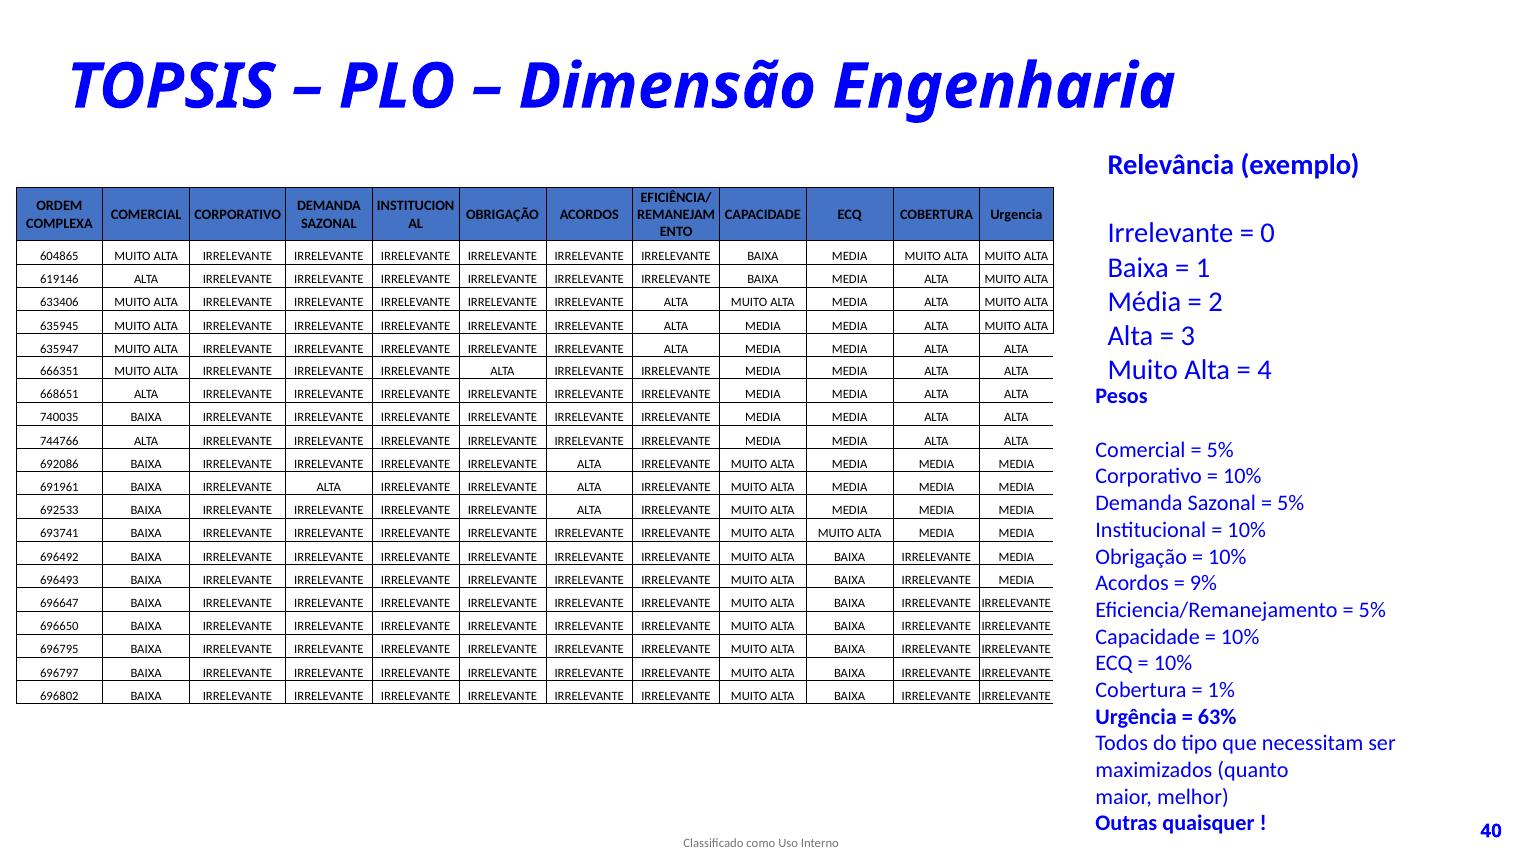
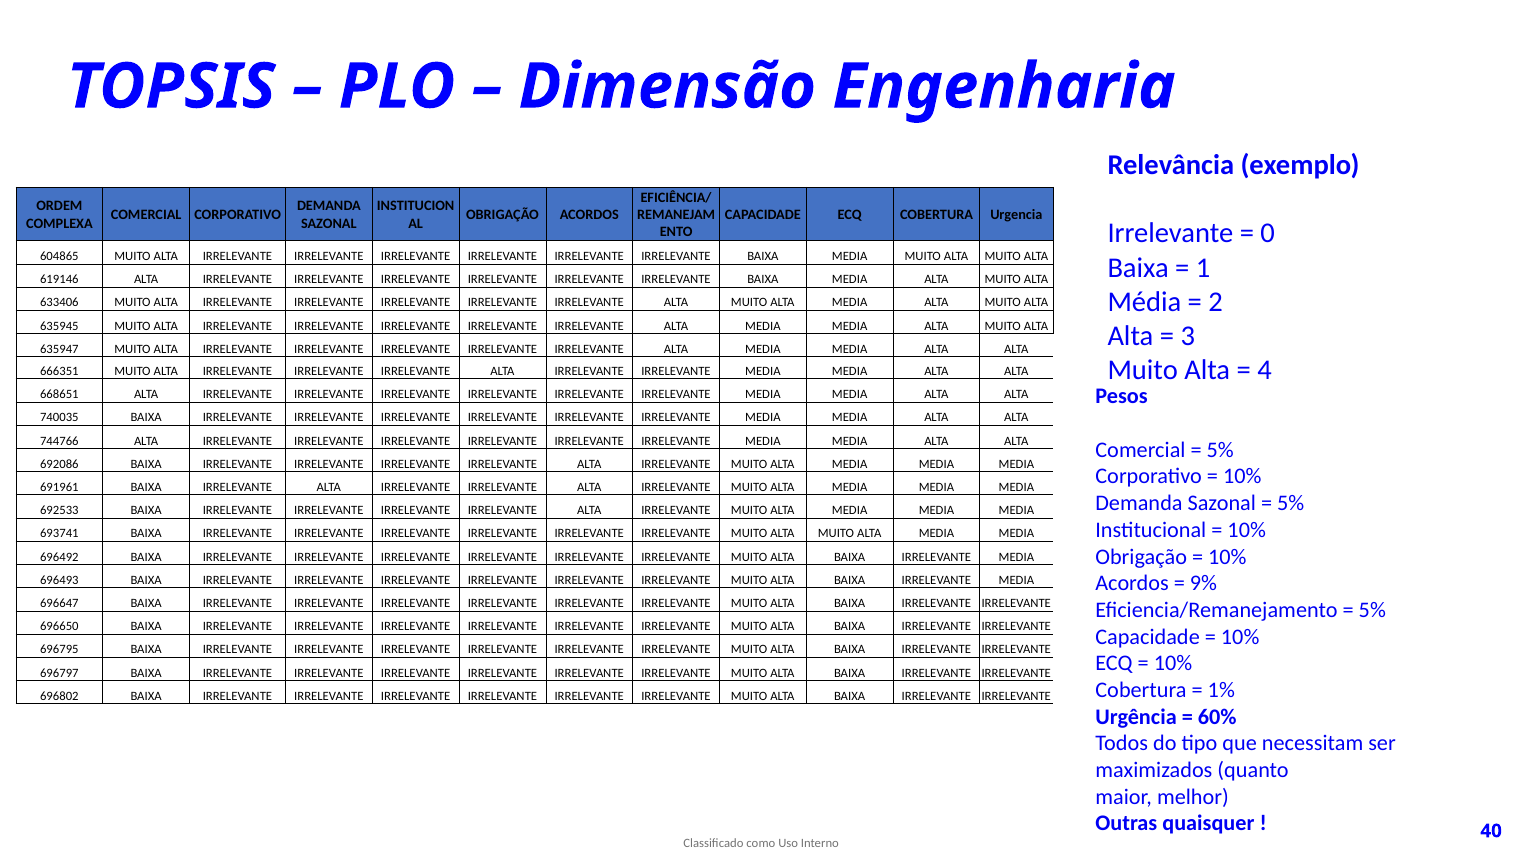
63%: 63% -> 60% (1217, 716)
